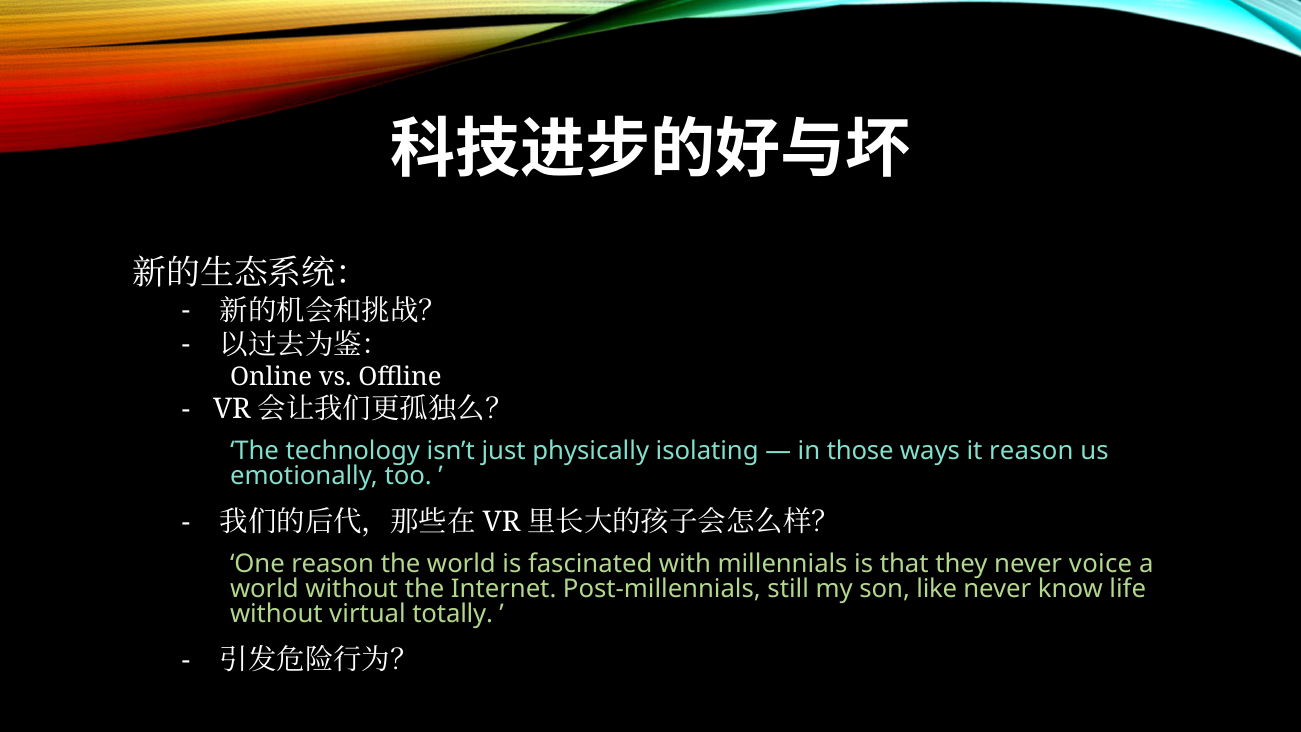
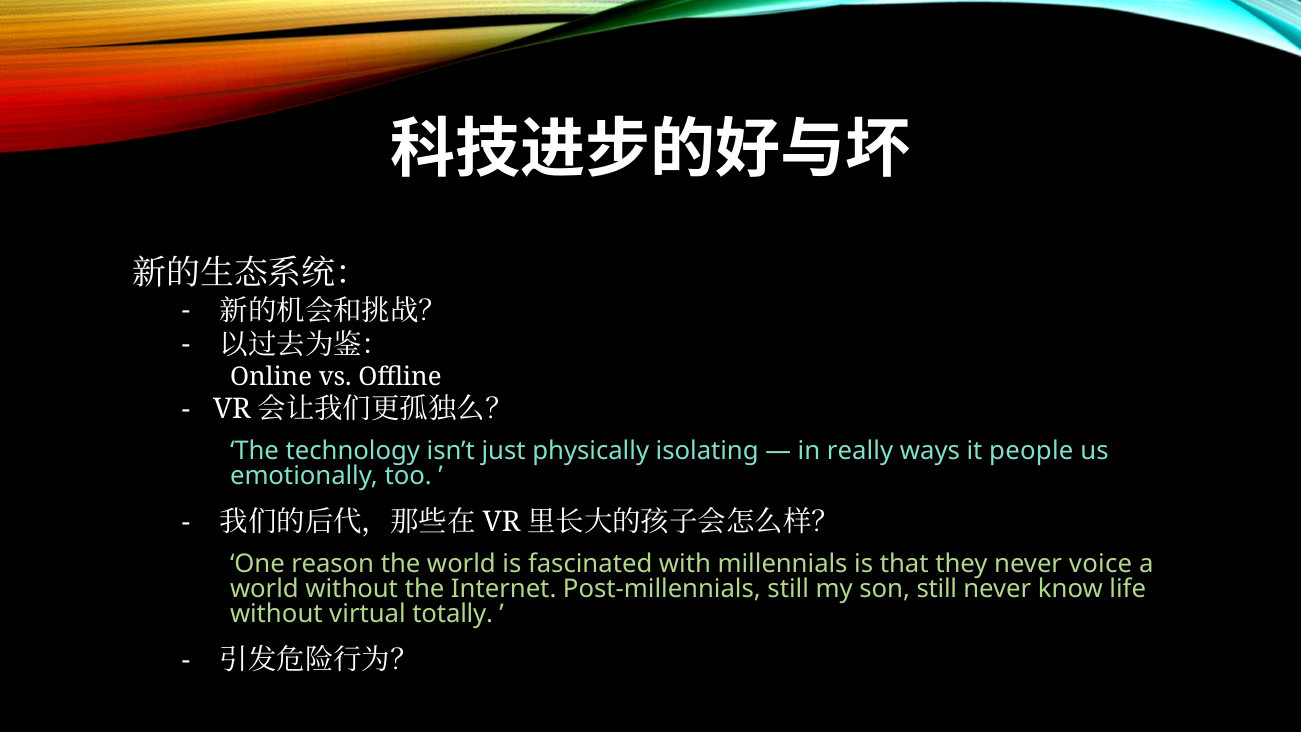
those: those -> really (860, 450)
it reason: reason -> people (1031, 450)
son like: like -> still (937, 588)
